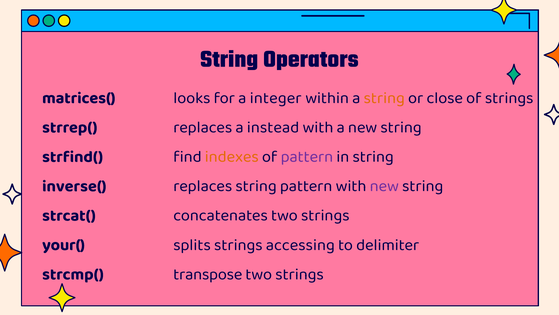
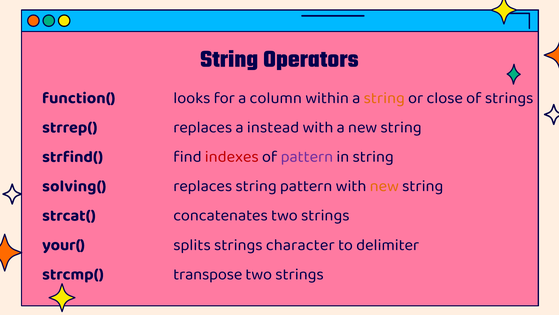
matrices(: matrices( -> function( (79, 98)
integer: integer -> column (276, 98)
indexes colour: orange -> red (232, 156)
inverse(: inverse( -> solving( (74, 186)
new colour: purple -> orange (384, 186)
accessing: accessing -> character (300, 244)
